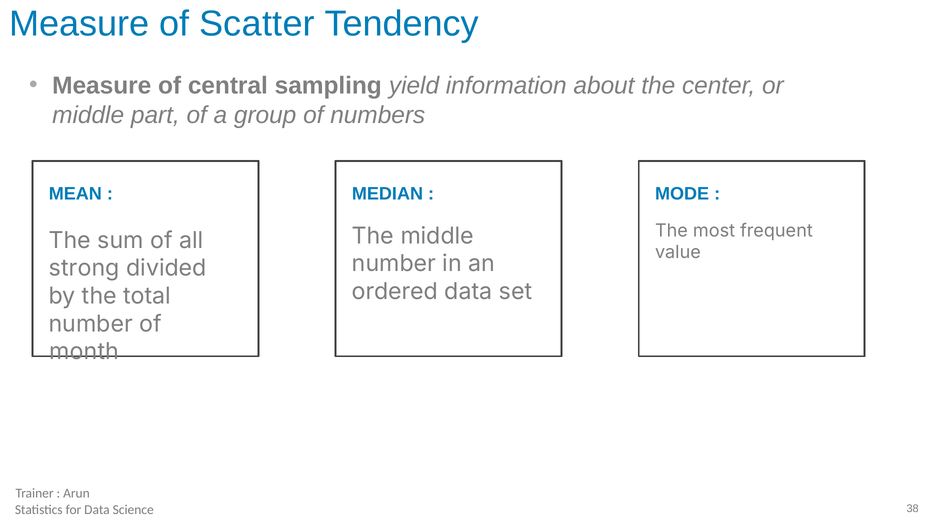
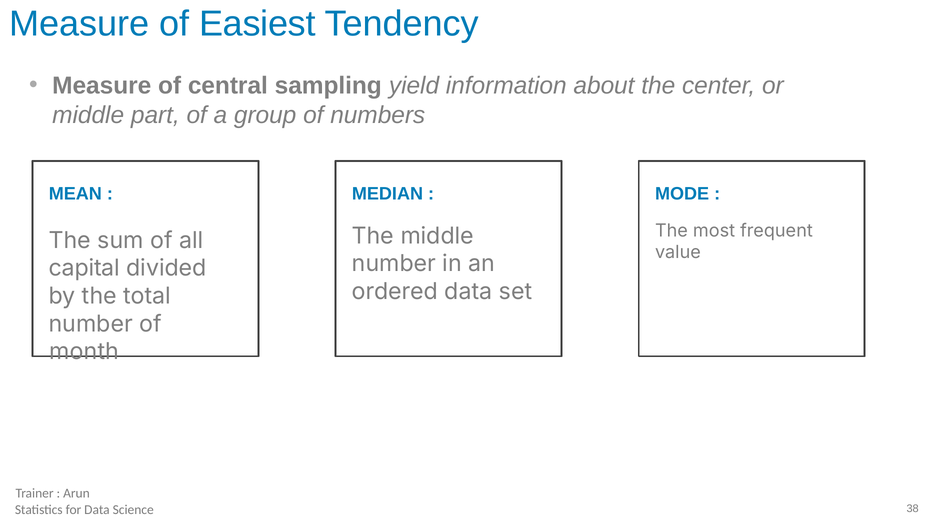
Scatter: Scatter -> Easiest (257, 24)
strong: strong -> capital (84, 268)
